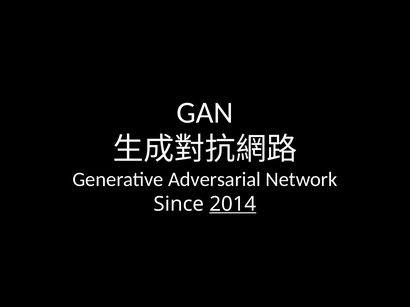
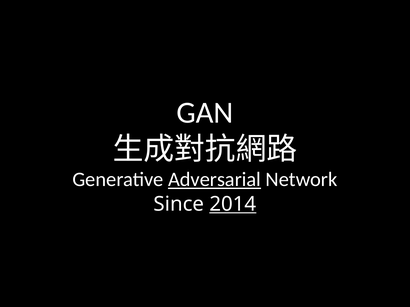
Adversarial underline: none -> present (215, 180)
